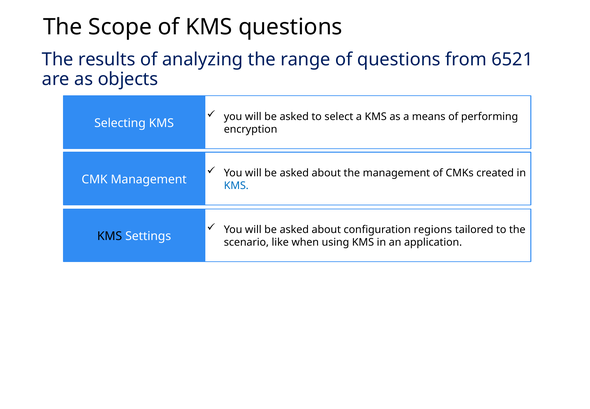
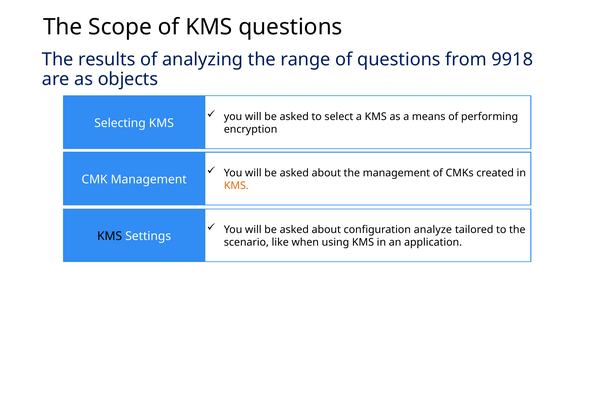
6521: 6521 -> 9918 (512, 60)
KMS colour: blue -> orange (236, 185)
regions: regions -> analyze (433, 229)
